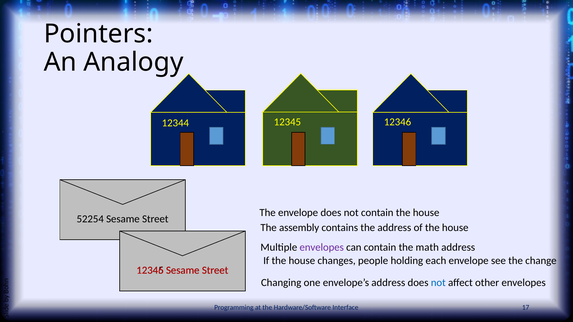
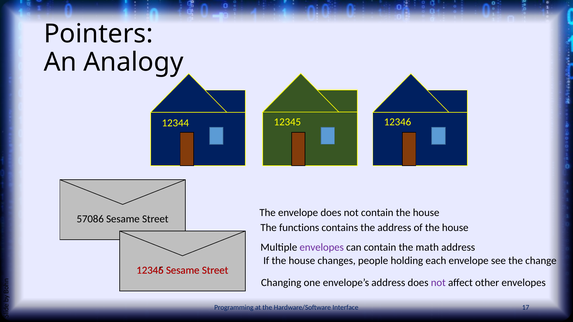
52254: 52254 -> 57086 (90, 219)
assembly: assembly -> functions (299, 228)
not colour: blue -> purple (438, 283)
